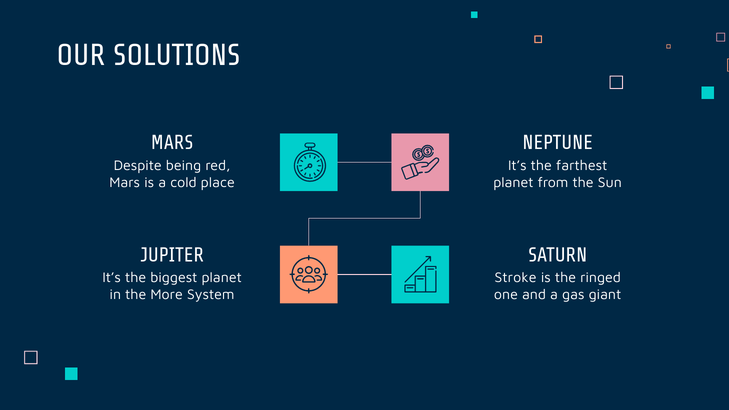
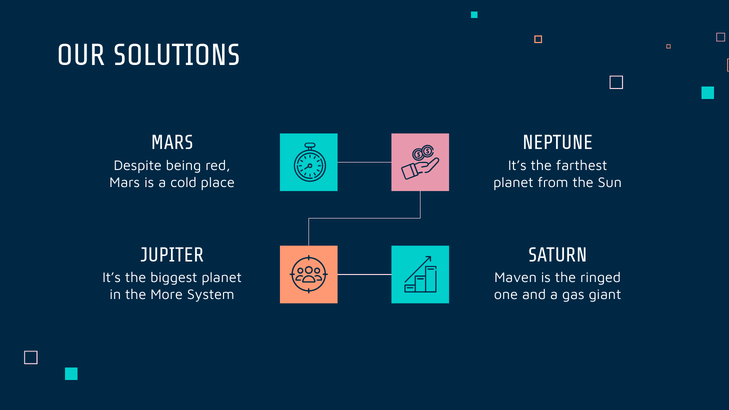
Stroke: Stroke -> Maven (516, 278)
